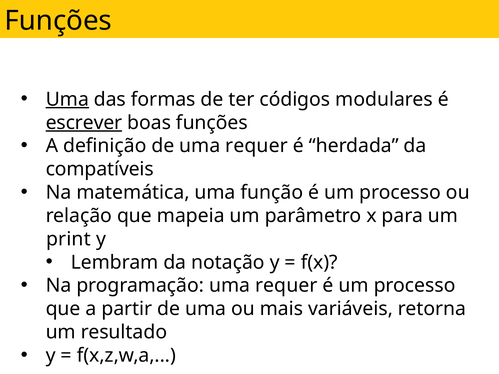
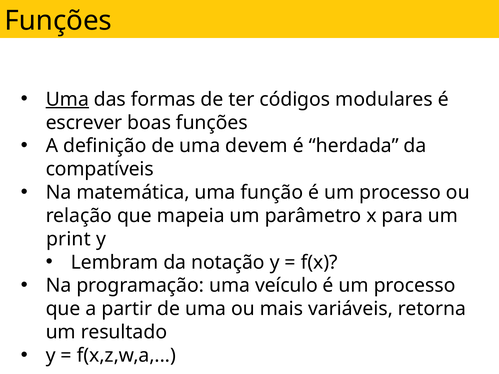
escrever underline: present -> none (84, 123)
de uma requer: requer -> devem (257, 146)
programação uma requer: requer -> veículo (286, 286)
